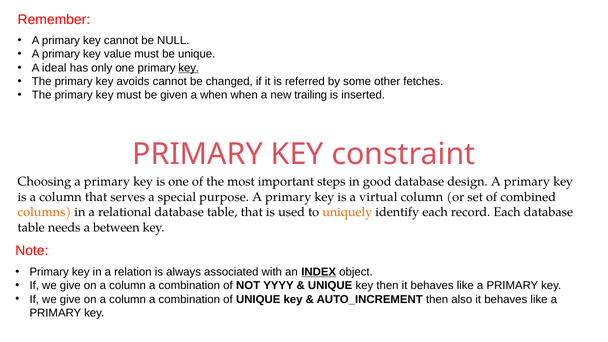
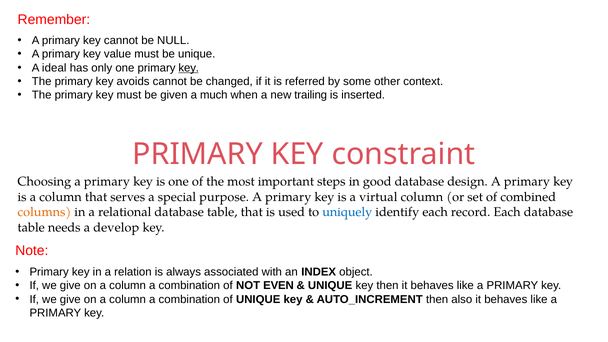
fetches: fetches -> context (423, 82)
a when: when -> much (214, 95)
uniquely colour: orange -> blue (347, 212)
between: between -> develop (116, 227)
INDEX underline: present -> none (319, 272)
YYYY: YYYY -> EVEN (278, 286)
